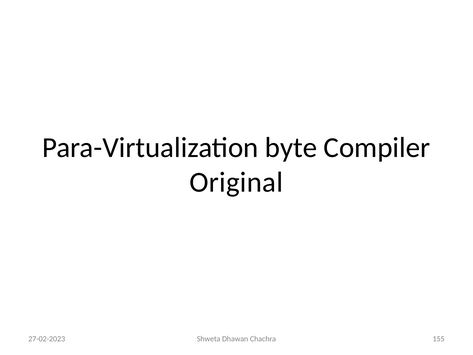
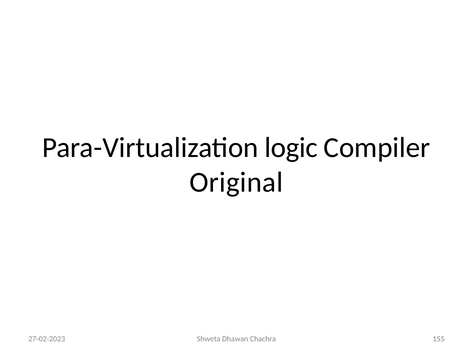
byte: byte -> logic (291, 148)
